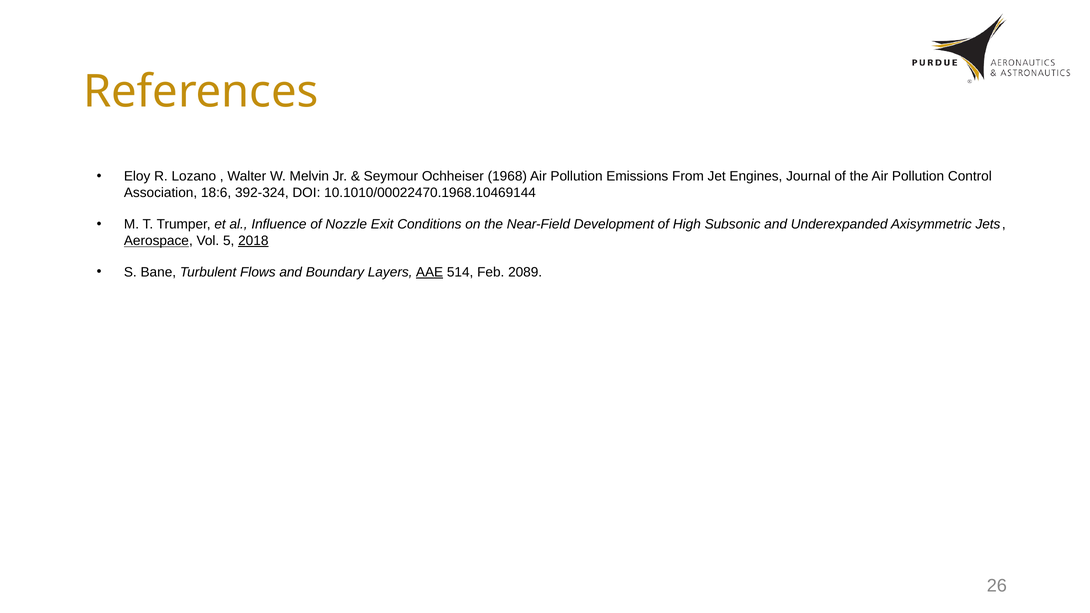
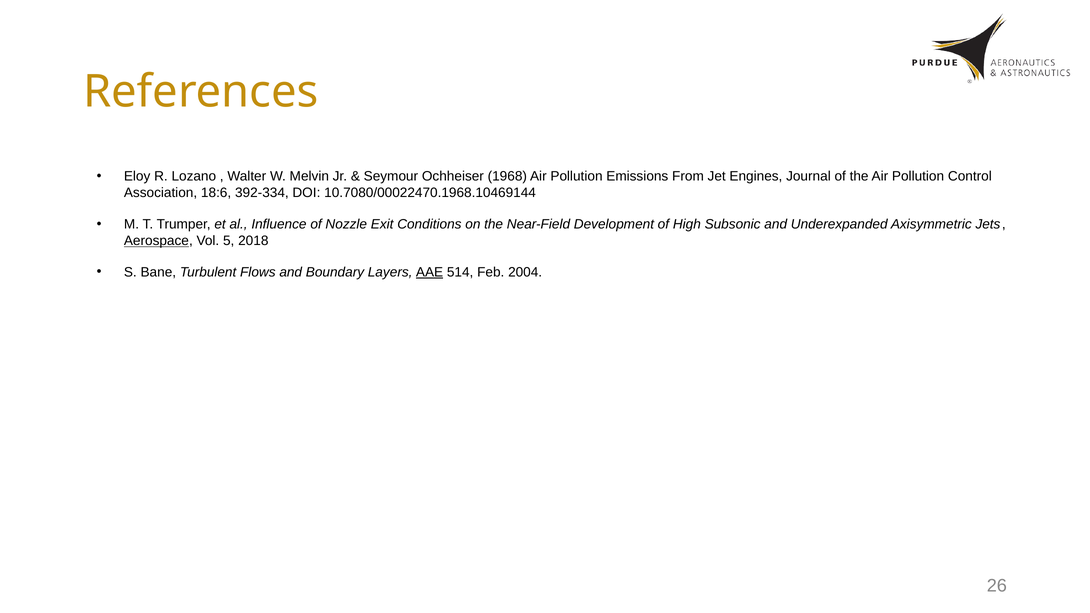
392-324: 392-324 -> 392-334 (262, 193)
10.1010/00022470.1968.10469144: 10.1010/00022470.1968.10469144 -> 10.7080/00022470.1968.10469144 (430, 193)
2018 underline: present -> none (253, 241)
2089: 2089 -> 2004 (525, 272)
